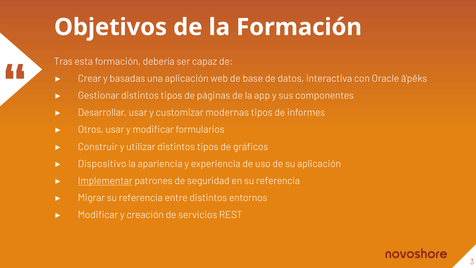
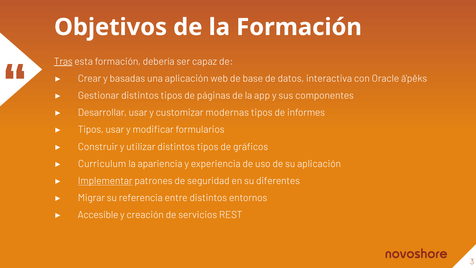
Tras underline: none -> present (63, 61)
Otros: Otros -> Tipos (91, 130)
Dispositivo: Dispositivo -> Curriculum (102, 164)
en su referencia: referencia -> diferentes (278, 181)
Modificar: Modificar -> Accesible (98, 215)
